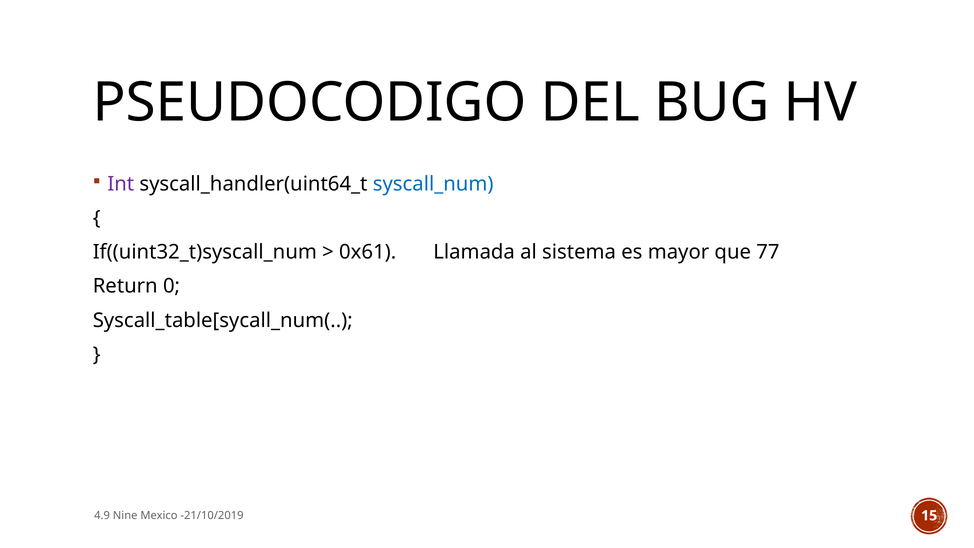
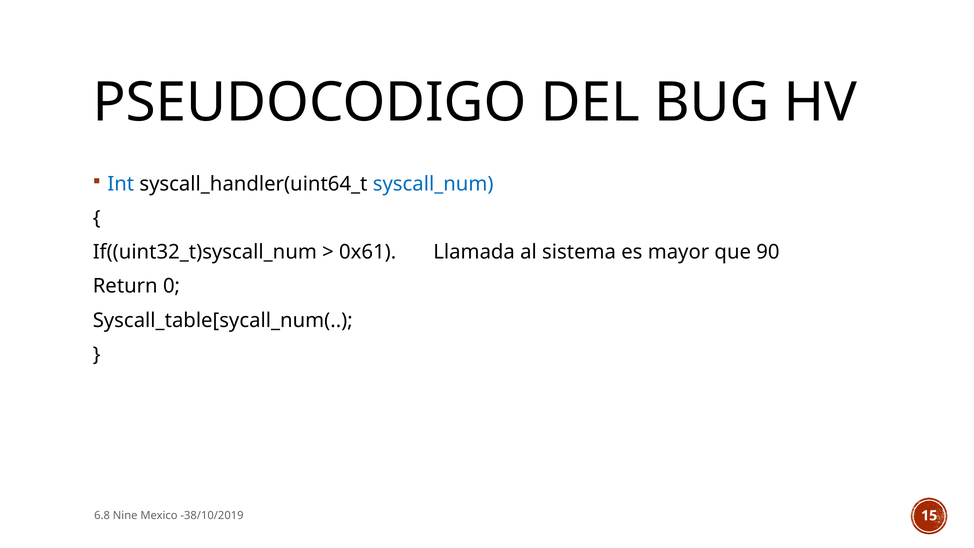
Int colour: purple -> blue (121, 184)
77: 77 -> 90 (768, 252)
4.9: 4.9 -> 6.8 (102, 516)
-21/10/2019: -21/10/2019 -> -38/10/2019 (212, 516)
